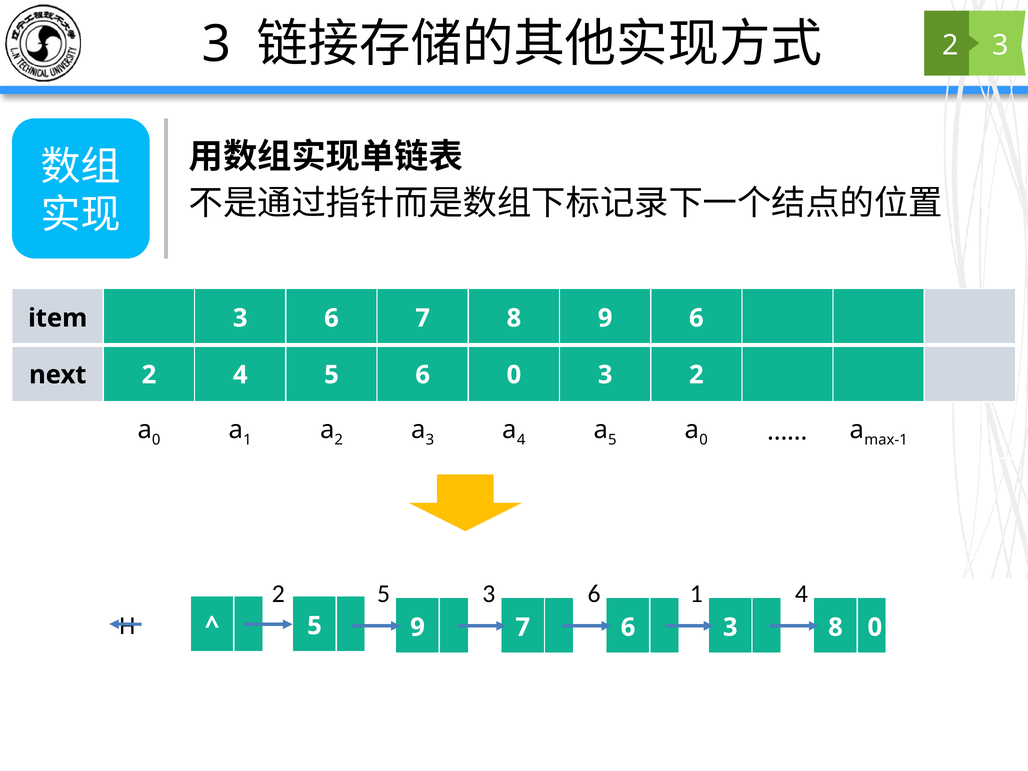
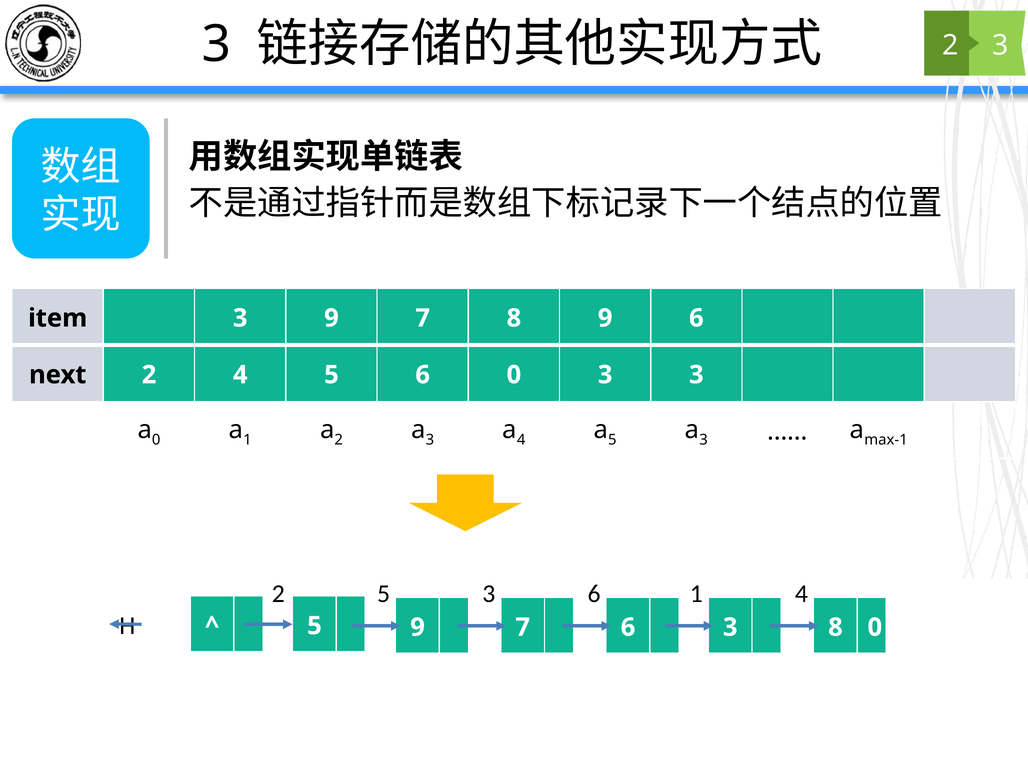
item 3 6: 6 -> 9 (331, 318)
0 3 2: 2 -> 3 (696, 375)
0: 0 -> 3 (704, 440)
